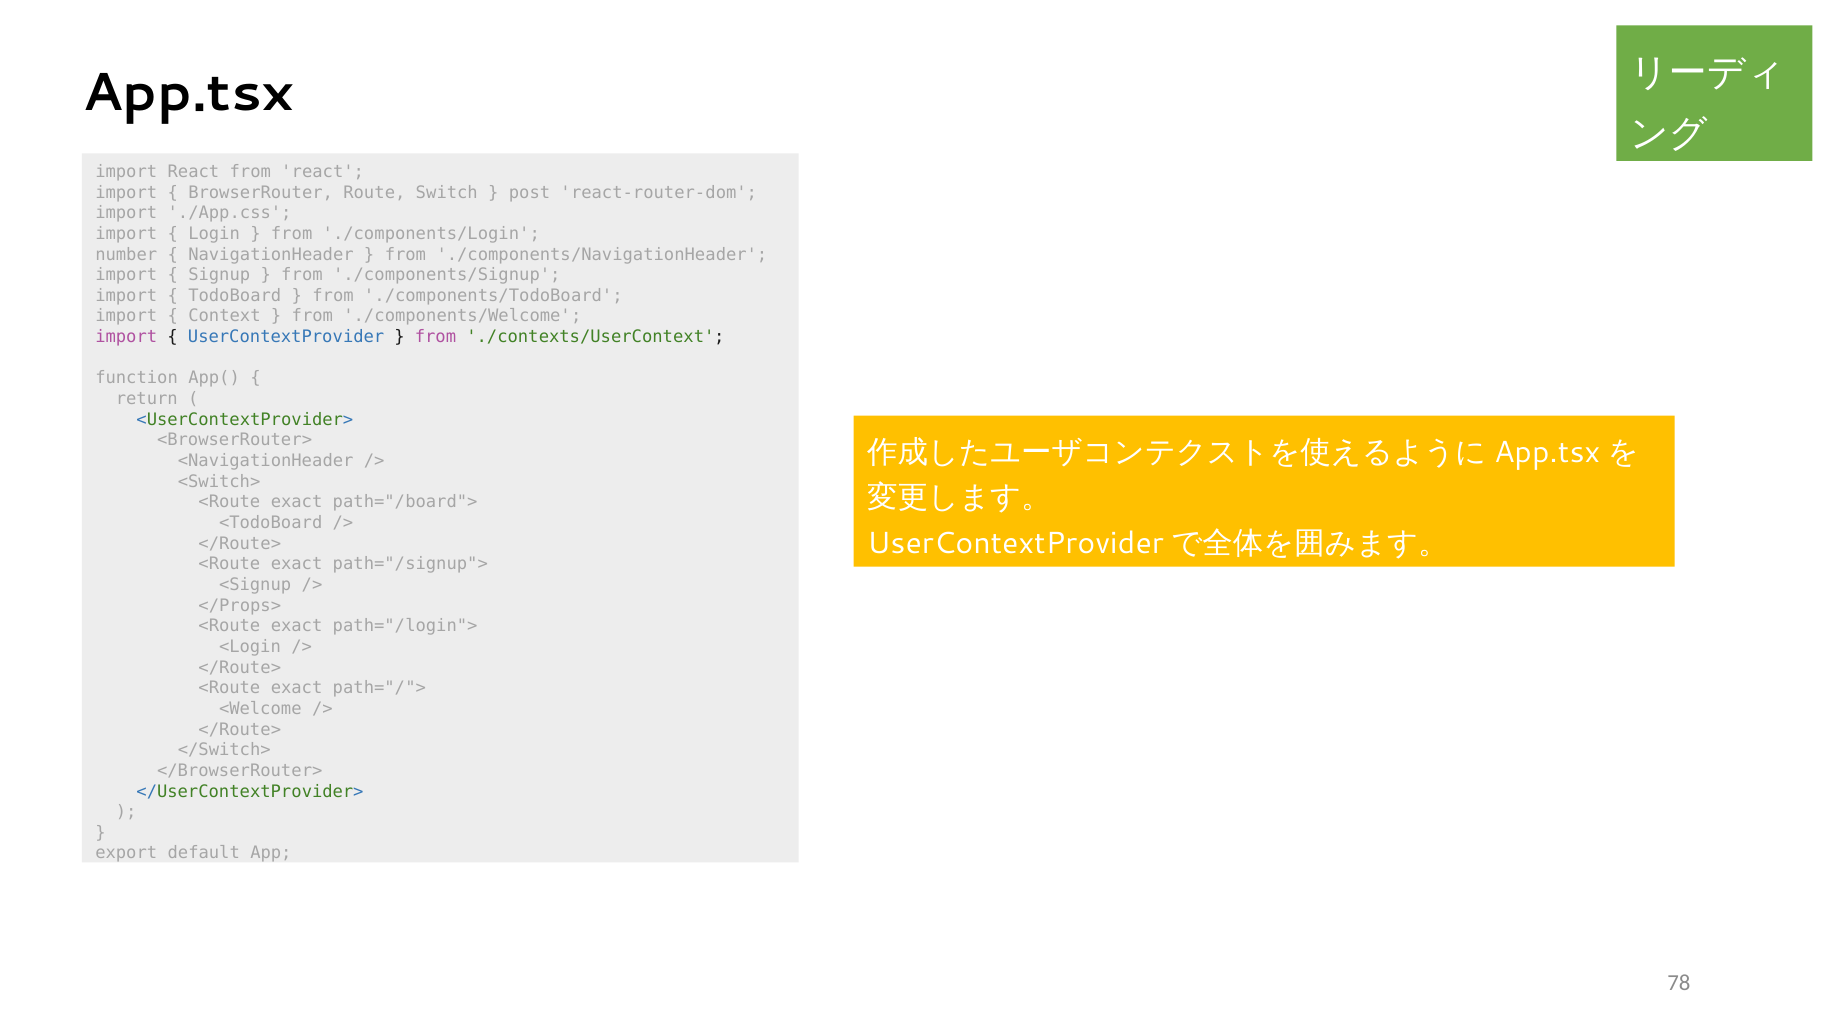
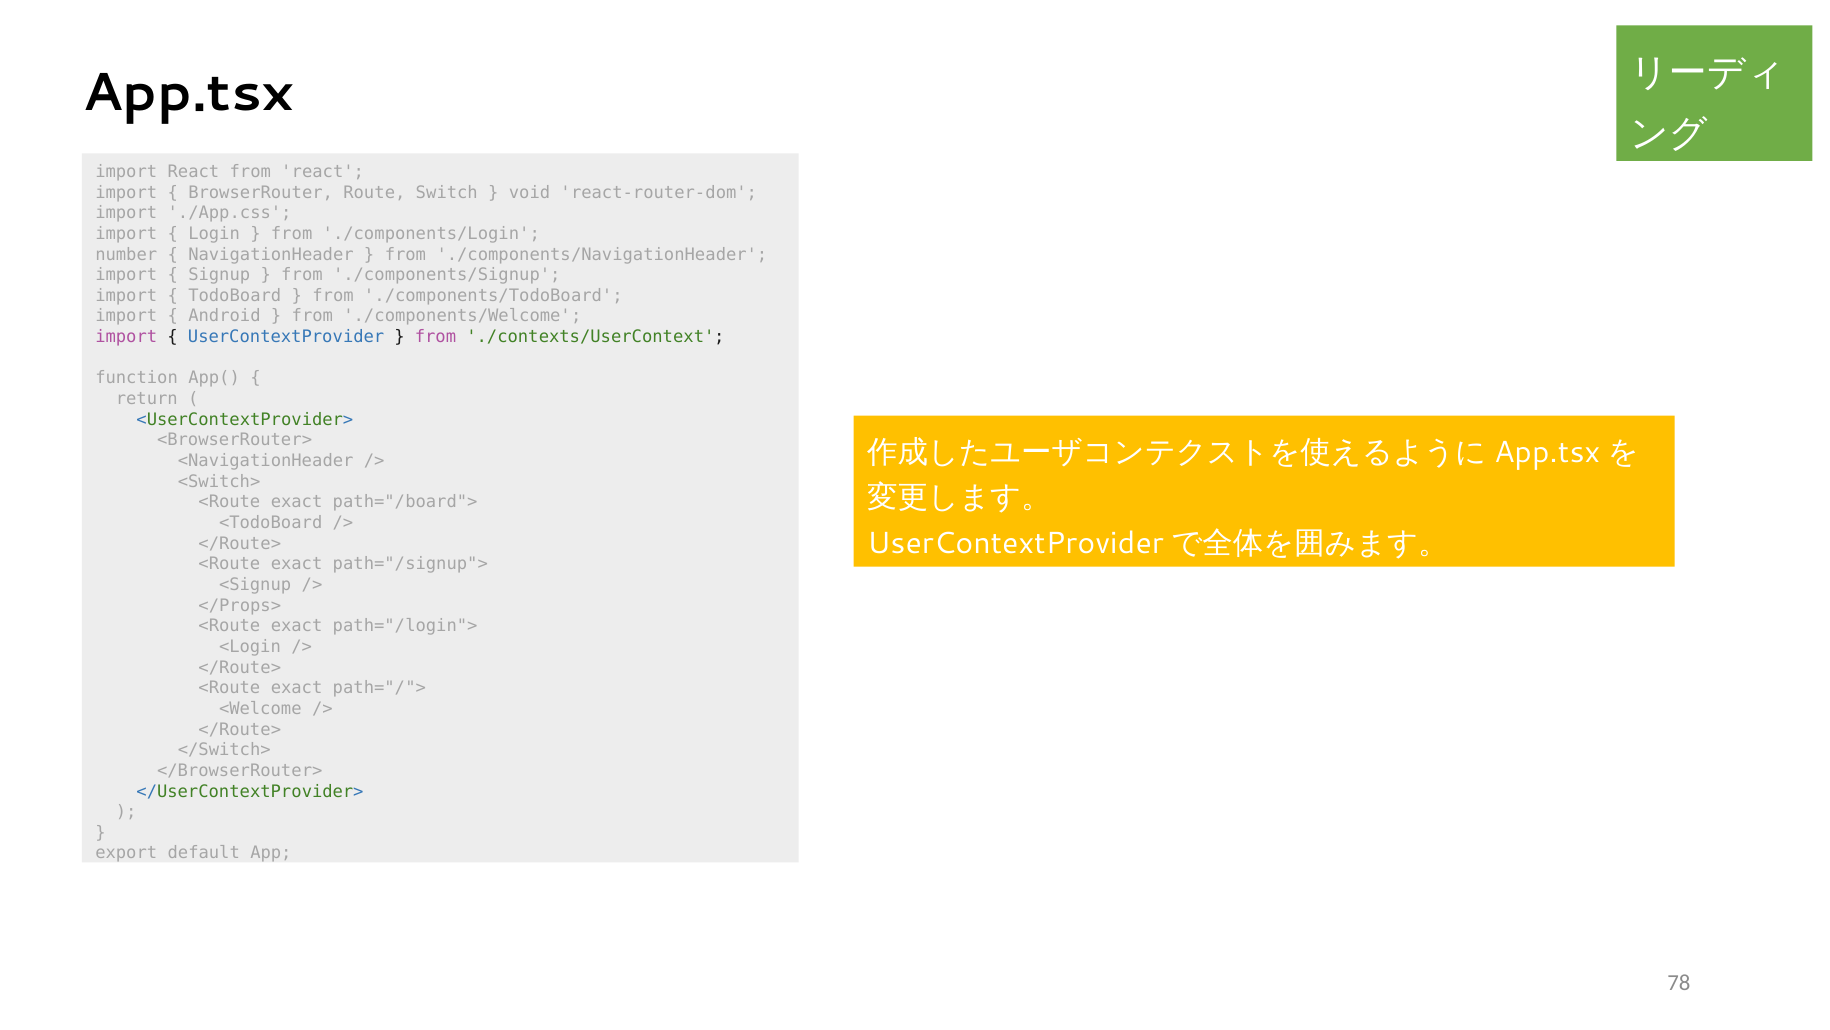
post: post -> void (530, 192)
Context: Context -> Android (224, 316)
